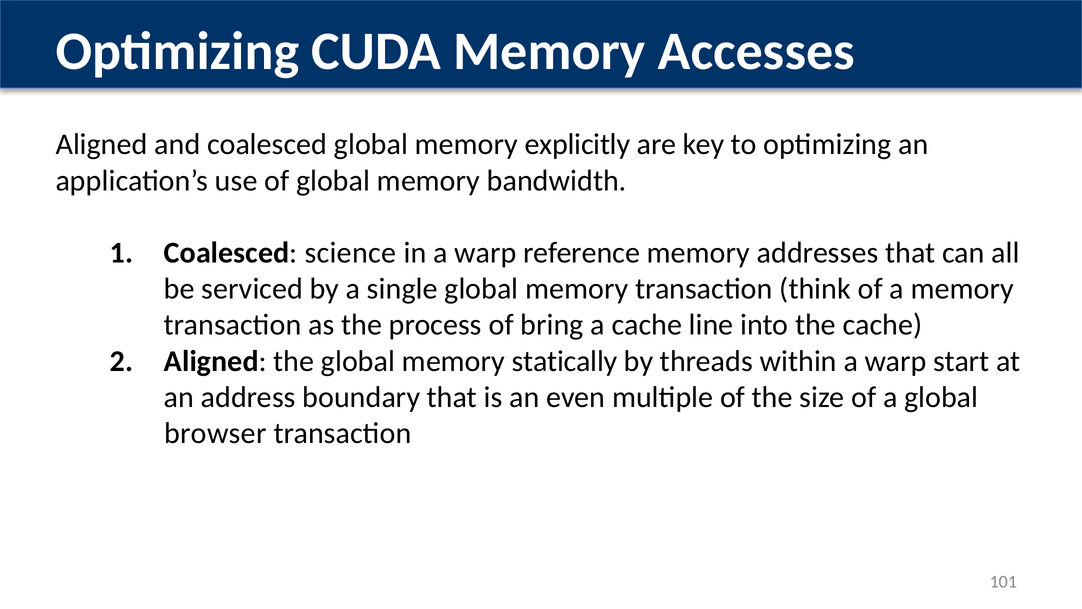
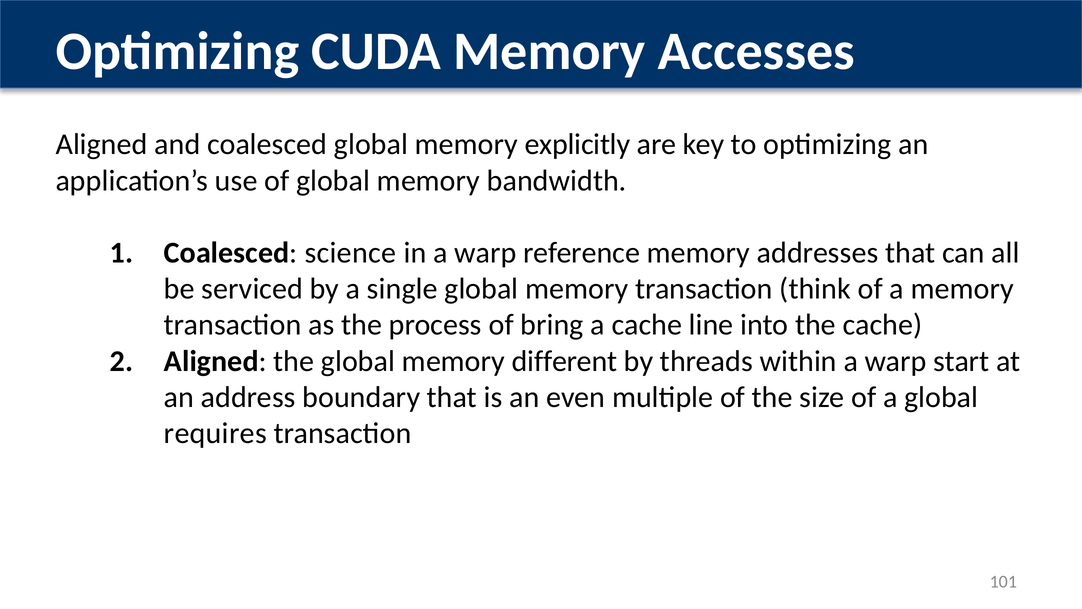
statically: statically -> different (565, 361)
browser: browser -> requires (215, 433)
